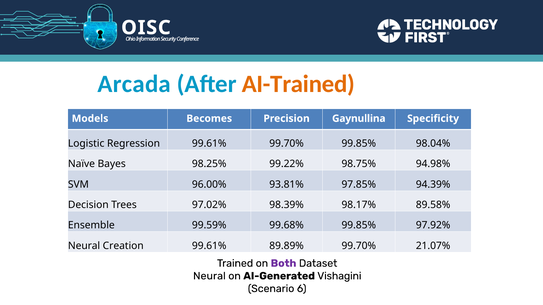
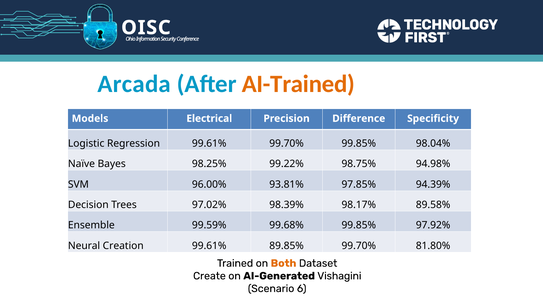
Becomes: Becomes -> Electrical (209, 119)
Gaynullina: Gaynullina -> Difference (359, 119)
89.89%: 89.89% -> 89.85% (287, 246)
21.07%: 21.07% -> 81.80% (433, 246)
Both colour: purple -> orange (284, 264)
Neural: Neural -> Create (209, 276)
